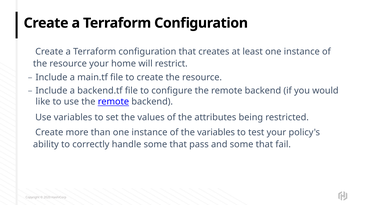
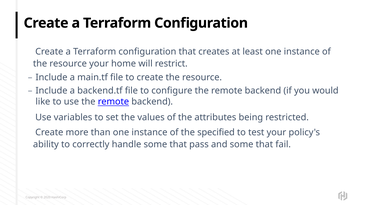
the variables: variables -> specified (216, 132)
